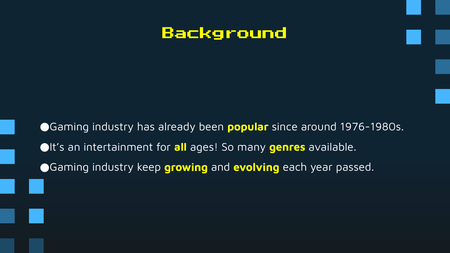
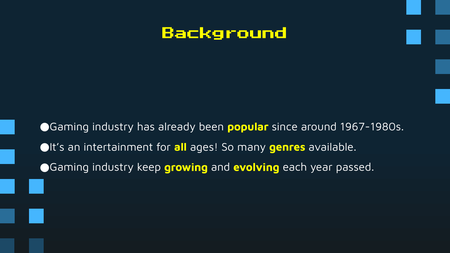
1976-1980s: 1976-1980s -> 1967-1980s (372, 127)
